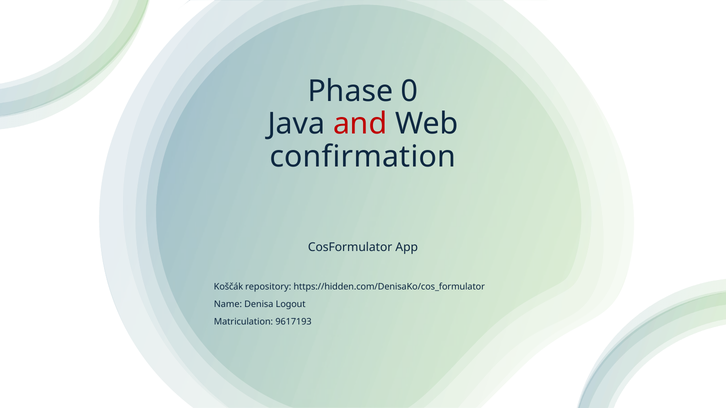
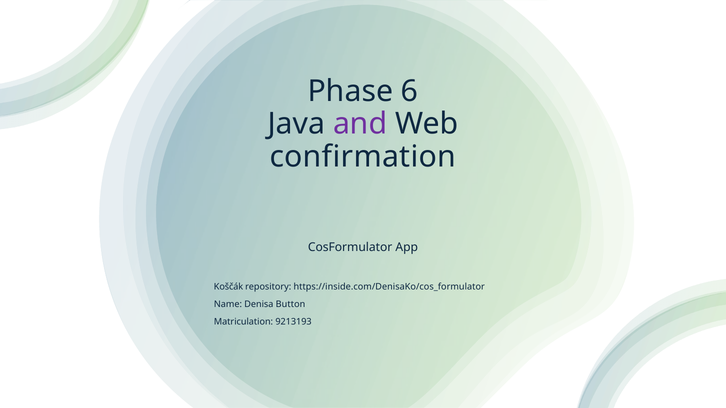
0: 0 -> 6 (410, 91)
and colour: red -> purple (360, 124)
https://hidden.com/DenisaKo/cos_formulator: https://hidden.com/DenisaKo/cos_formulator -> https://inside.com/DenisaKo/cos_formulator (389, 287)
Logout: Logout -> Button (291, 304)
9617193: 9617193 -> 9213193 (294, 322)
